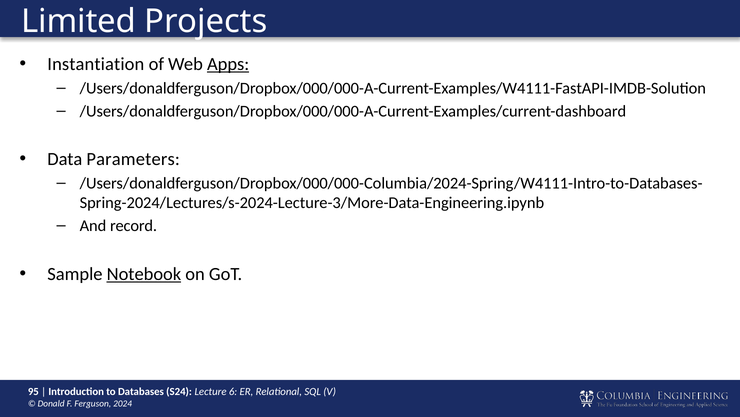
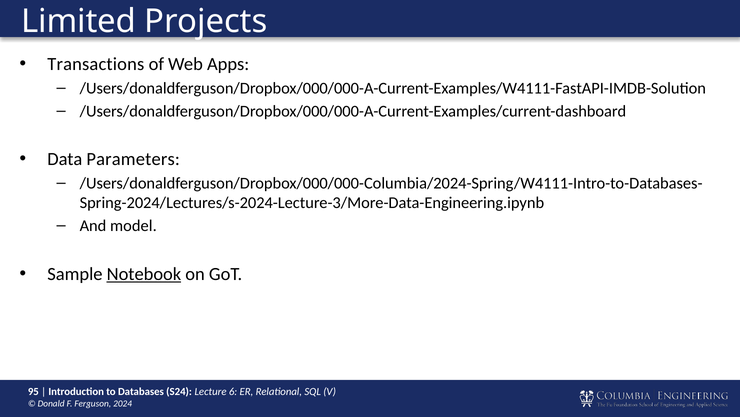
Instantiation: Instantiation -> Transactions (96, 64)
Apps underline: present -> none (228, 64)
record: record -> model (133, 226)
